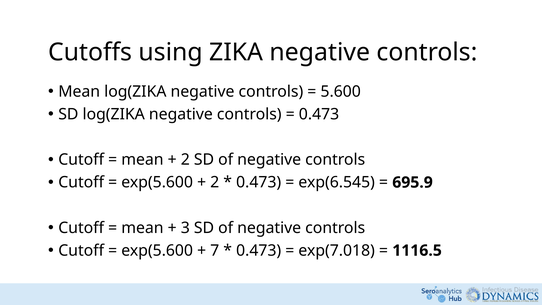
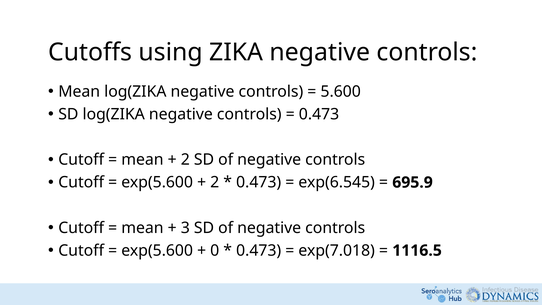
7: 7 -> 0 (215, 250)
